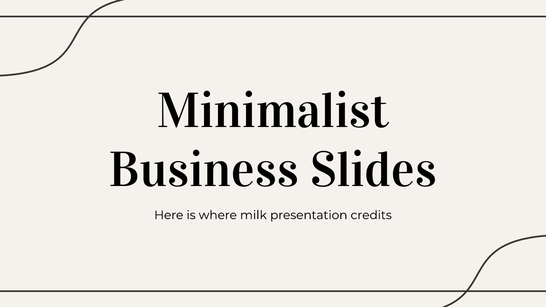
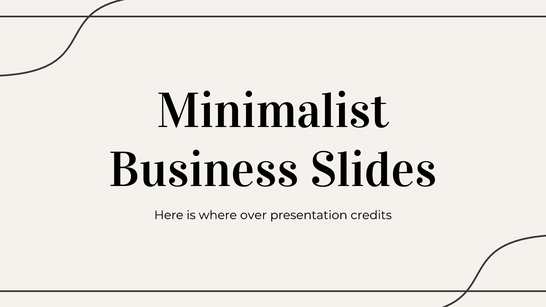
milk: milk -> over (253, 215)
